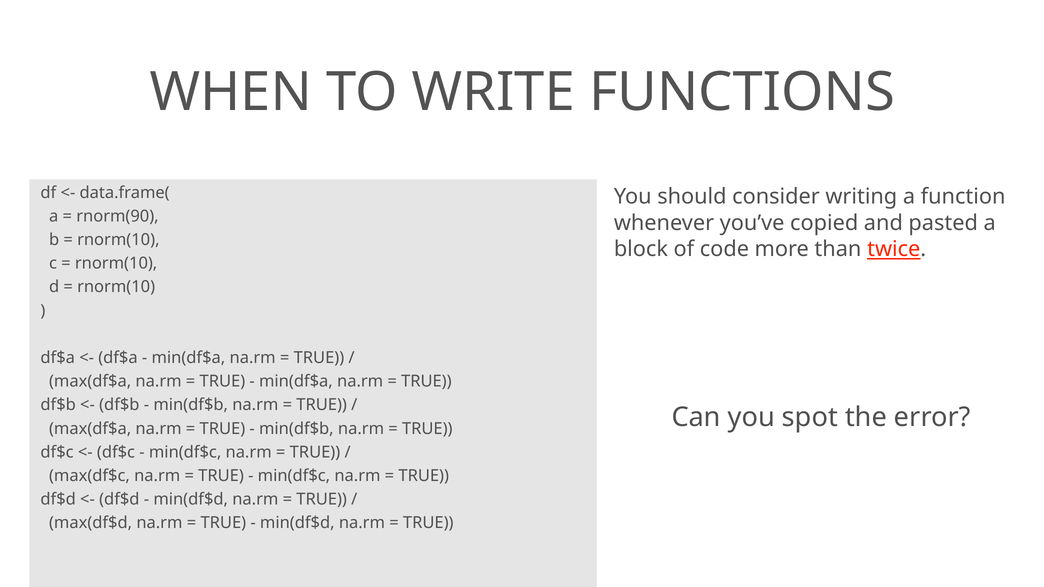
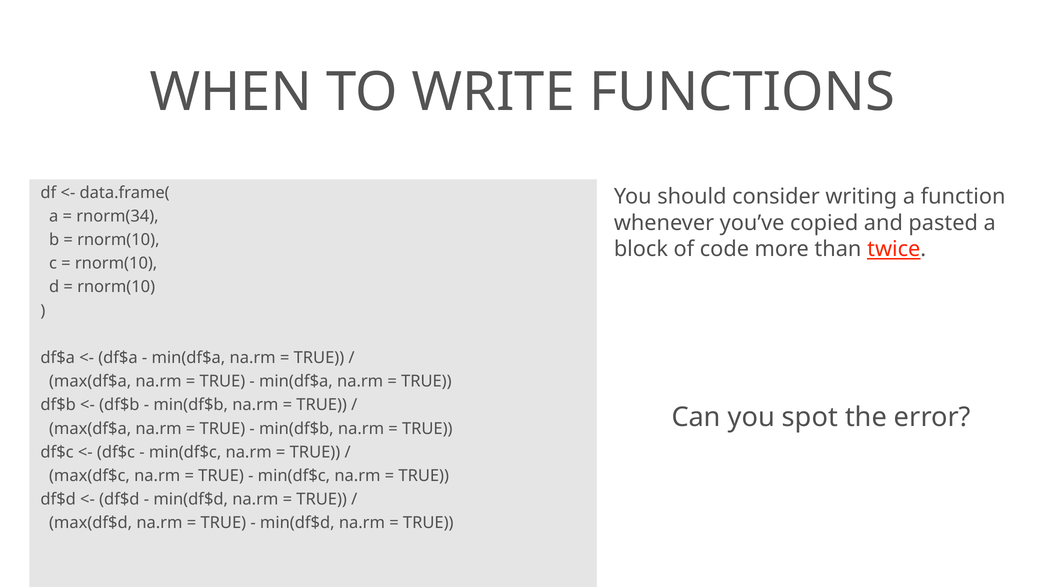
rnorm(90: rnorm(90 -> rnorm(34 (117, 216)
